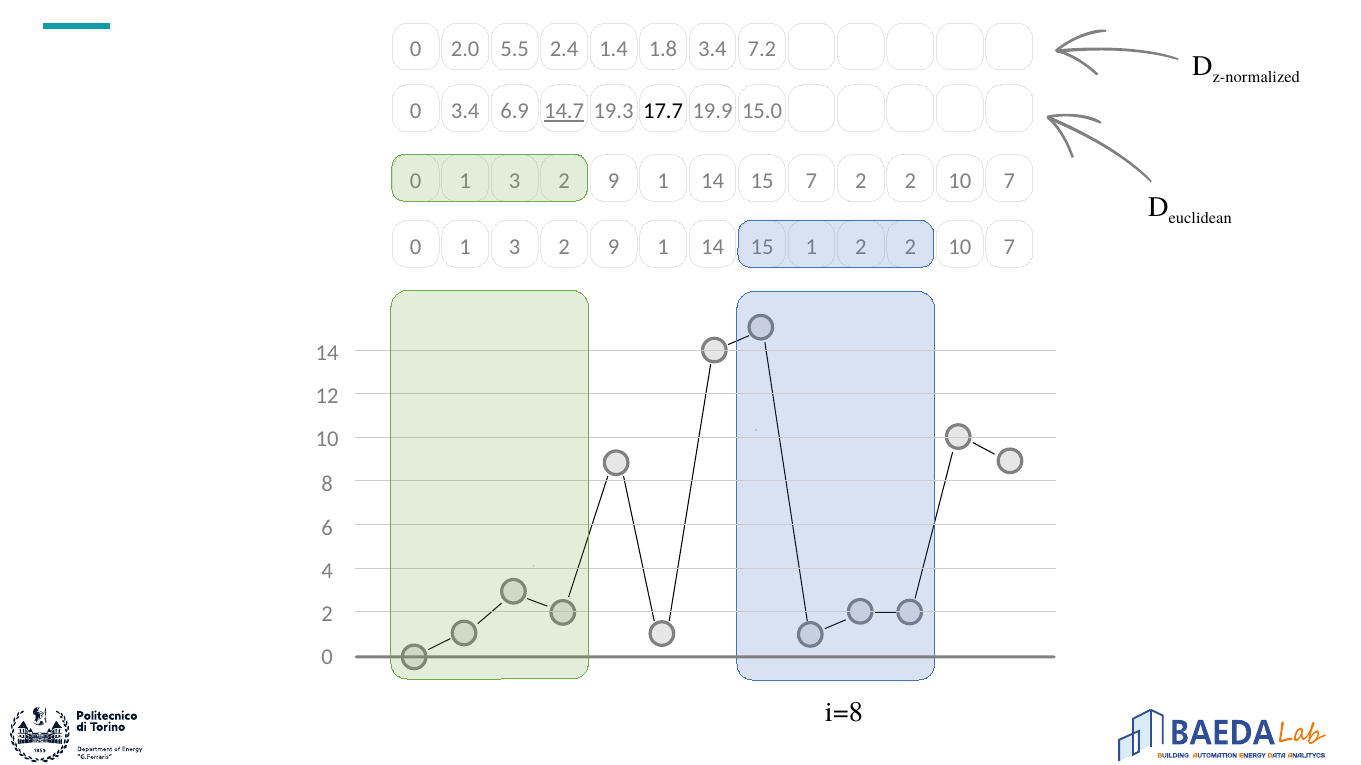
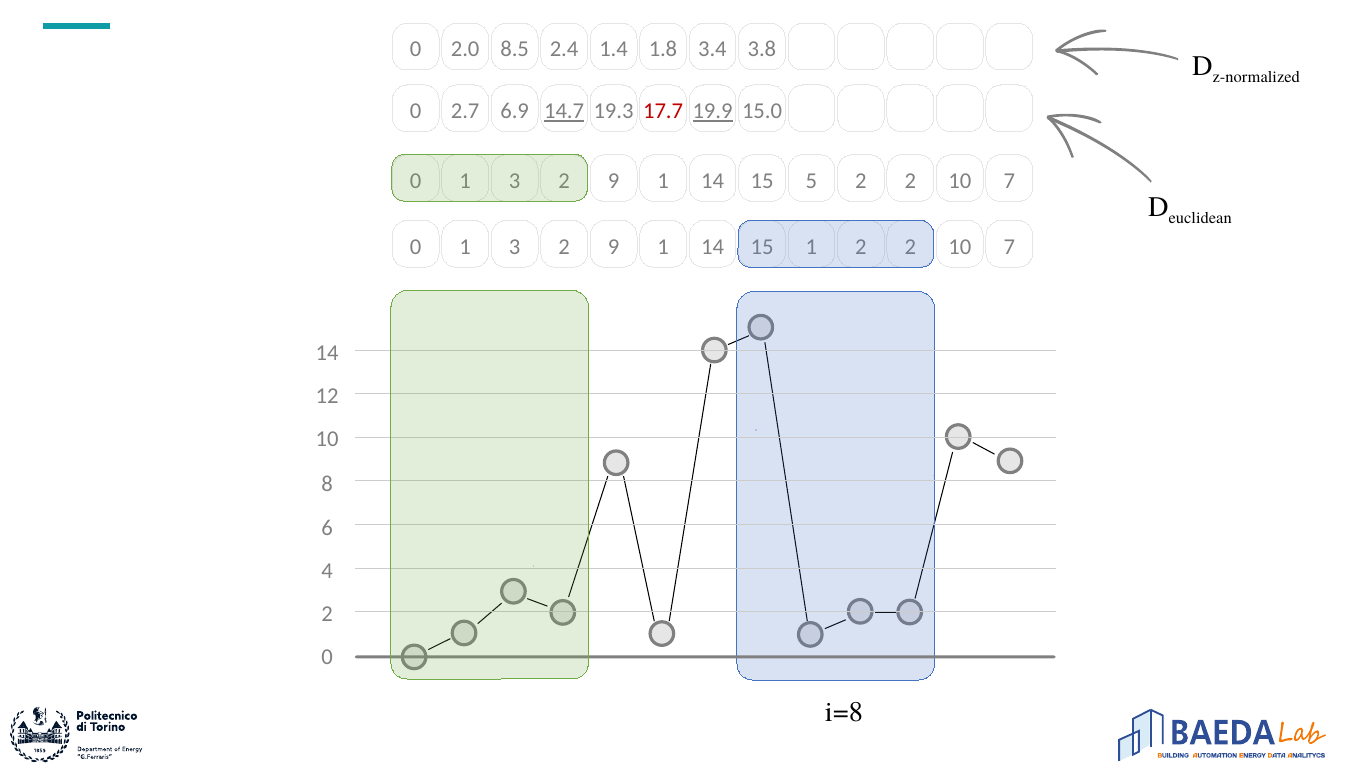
5.5: 5.5 -> 8.5 (515, 49)
7.2: 7.2 -> 3.8 (762, 49)
0 3.4: 3.4 -> 2.7 (465, 111)
17.7 colour: black -> red (663, 111)
19.9 underline: none -> present (713, 111)
14 7: 7 -> 5 (811, 181)
